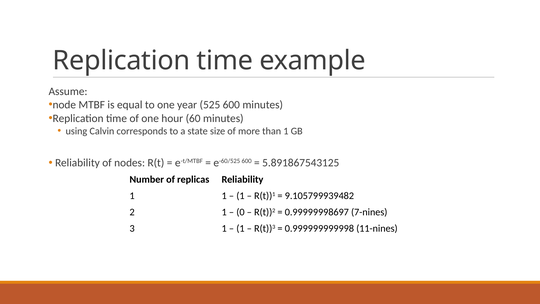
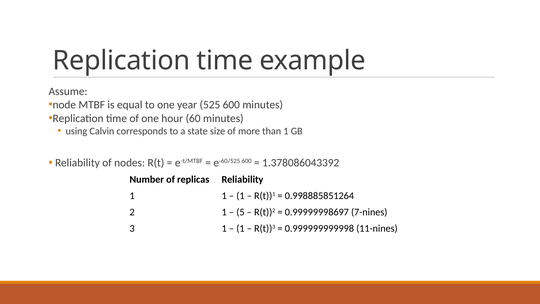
5.891867543125: 5.891867543125 -> 1.378086043392 (301, 163)
9.105799939482: 9.105799939482 -> 0.998885851264 (319, 196)
0: 0 -> 5 (240, 212)
